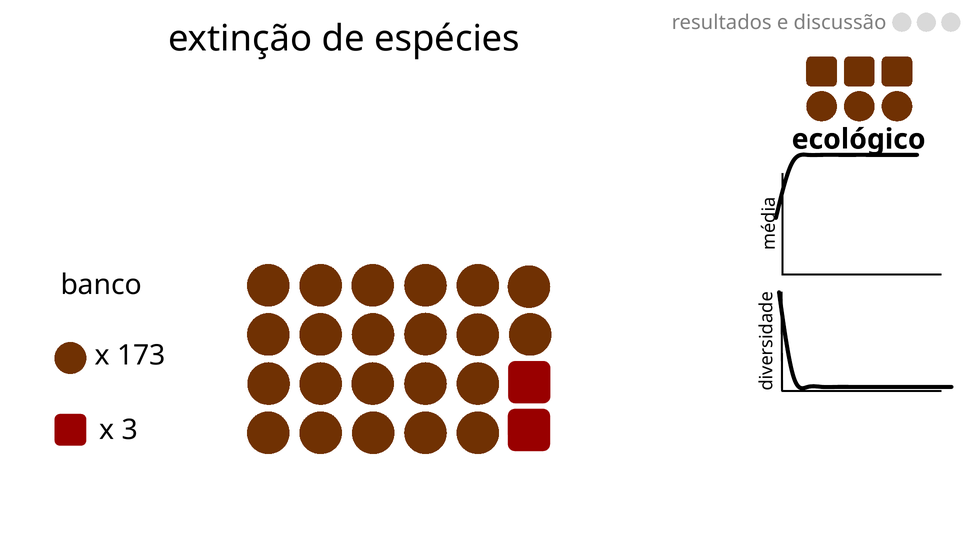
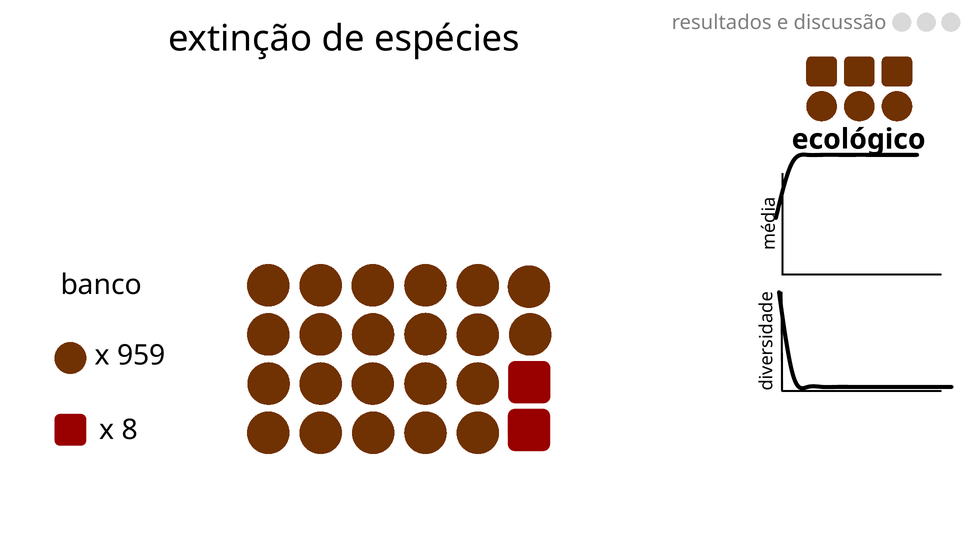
173: 173 -> 959 (141, 355)
3: 3 -> 8 (130, 429)
